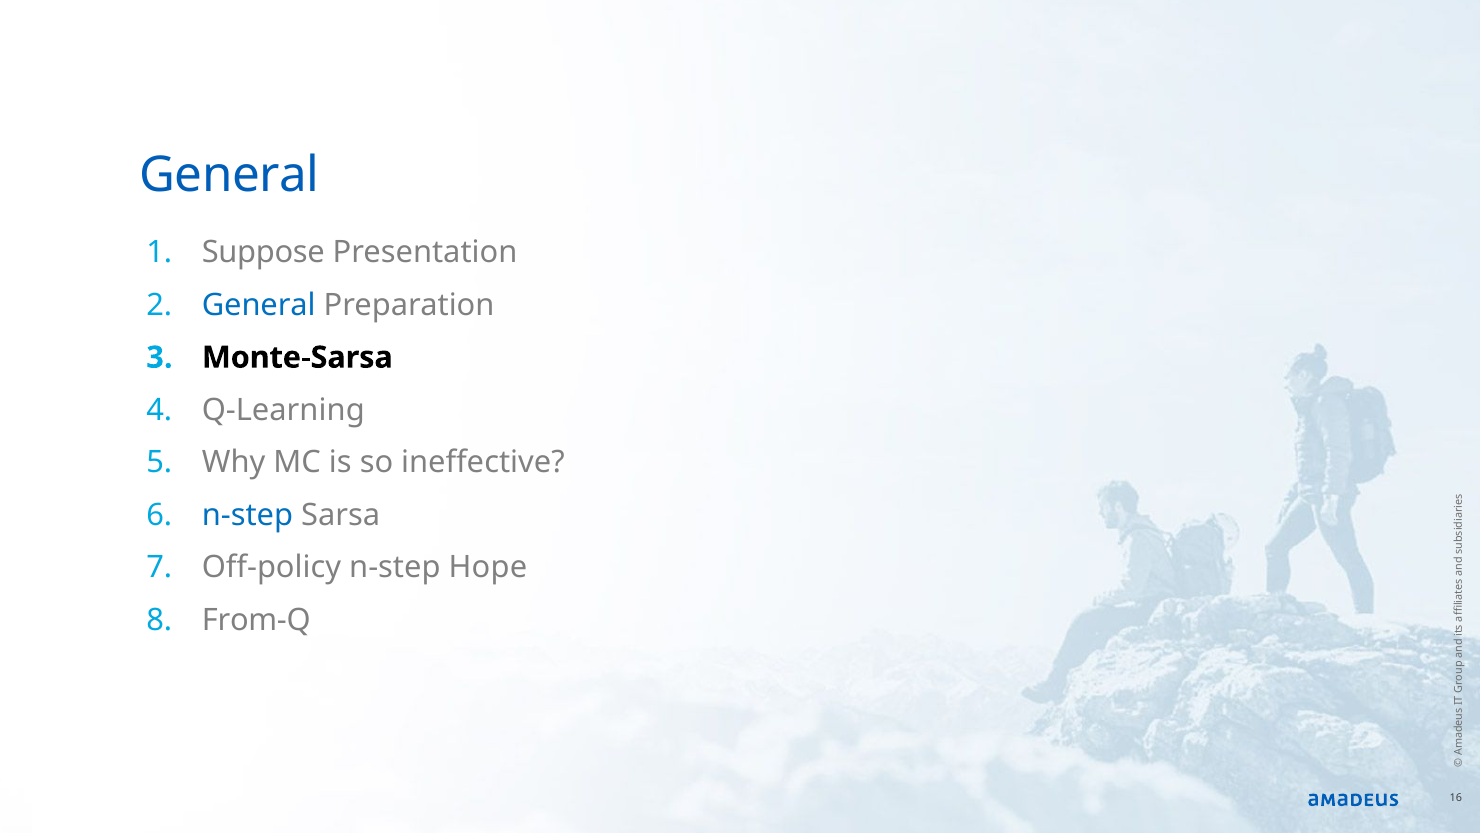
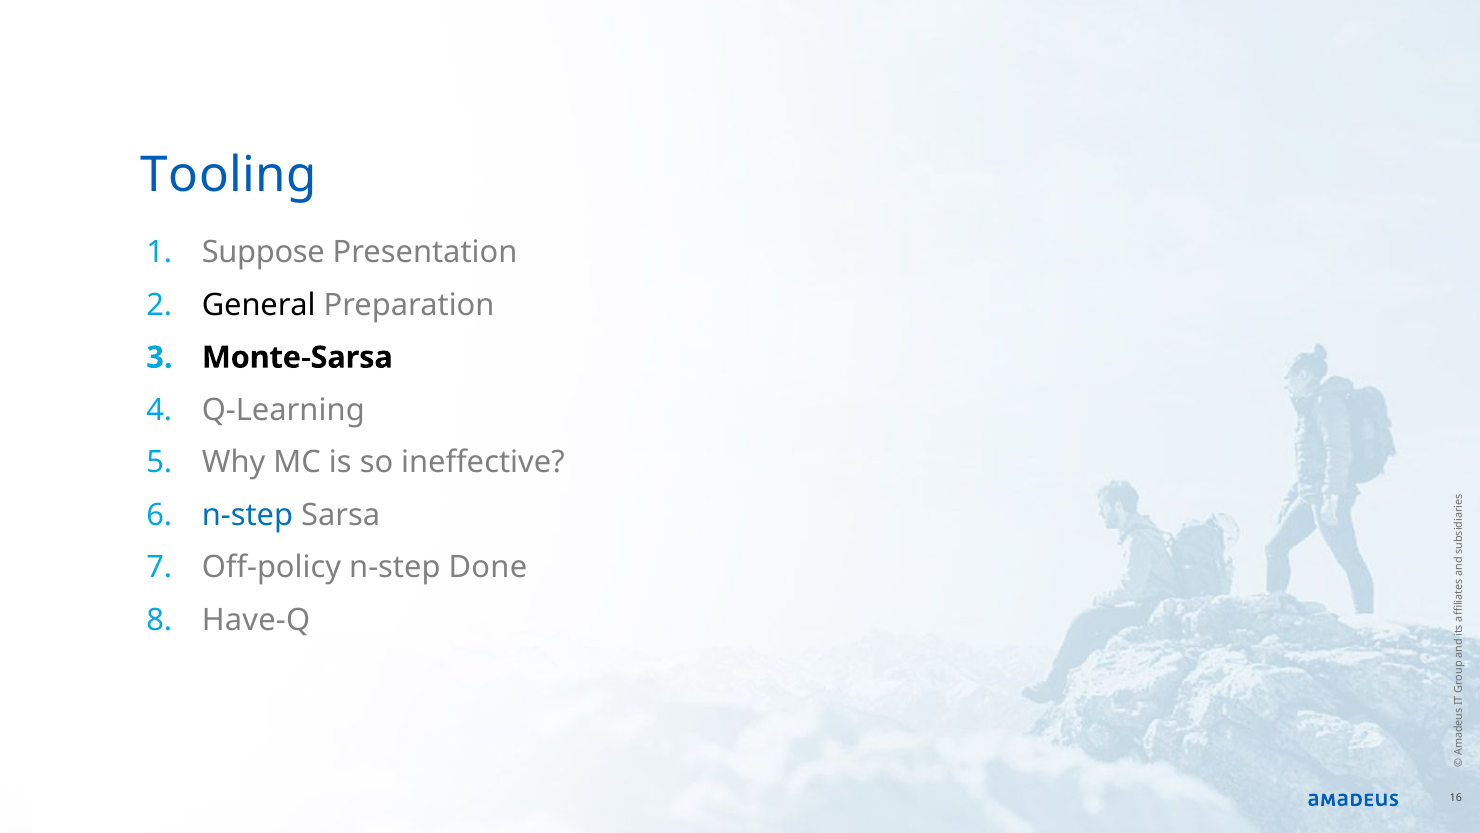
General: General -> Tooling (229, 175)
General colour: blue -> black (259, 305)
Hope: Hope -> Done (488, 567)
From-Q: From-Q -> Have-Q (256, 619)
